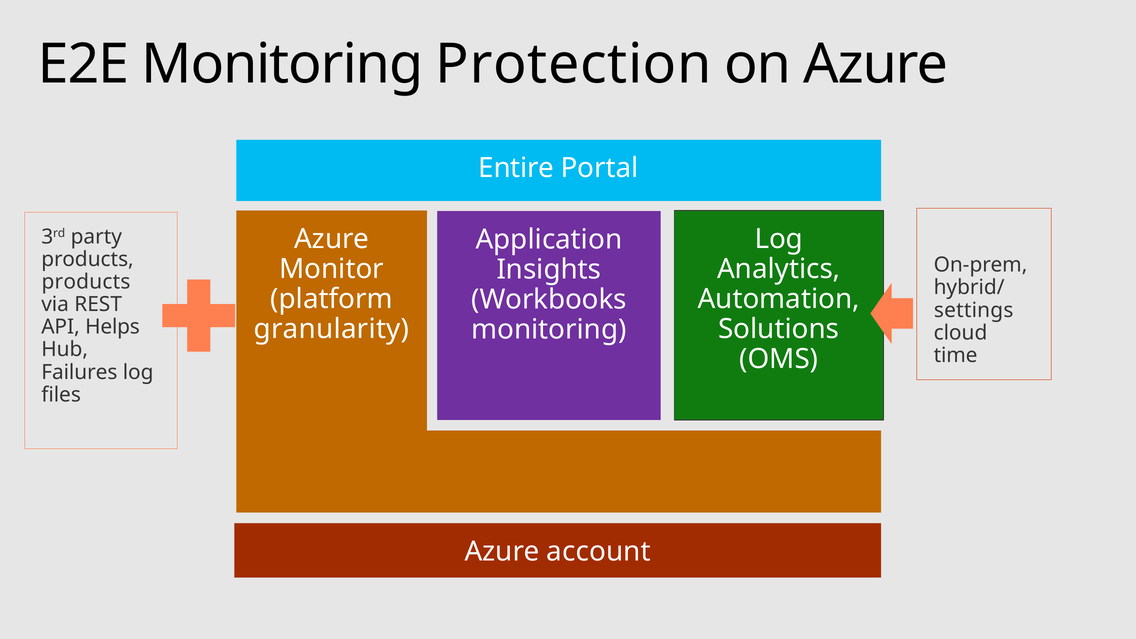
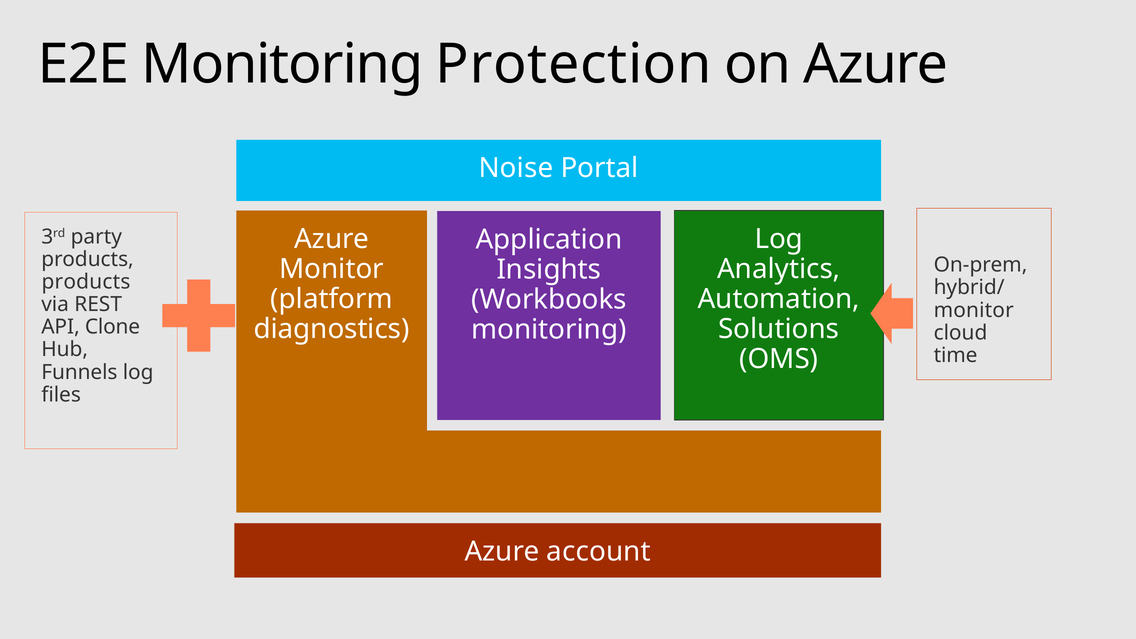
Entire: Entire -> Noise (516, 168)
settings: settings -> monitor (974, 310)
Helps: Helps -> Clone (113, 327)
granularity: granularity -> diagnostics (332, 329)
Failures: Failures -> Funnels (79, 372)
